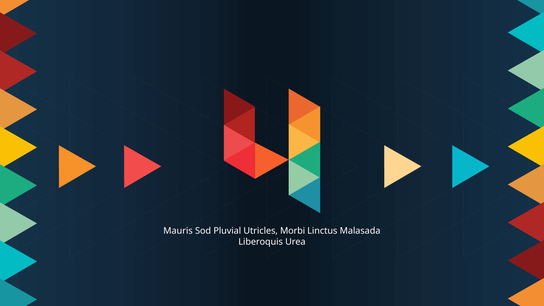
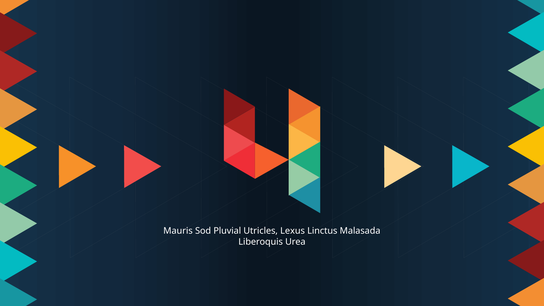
Morbi: Morbi -> Lexus (293, 231)
